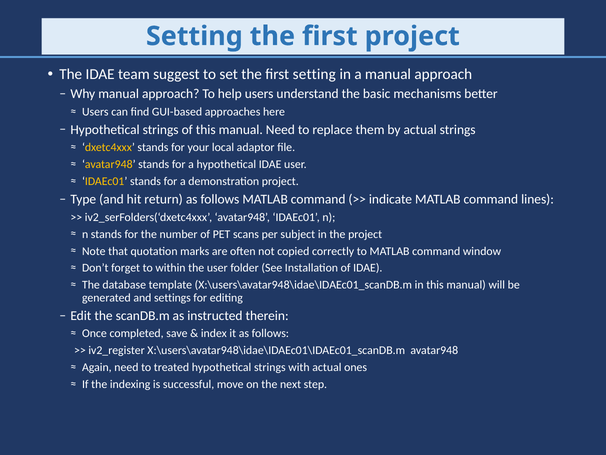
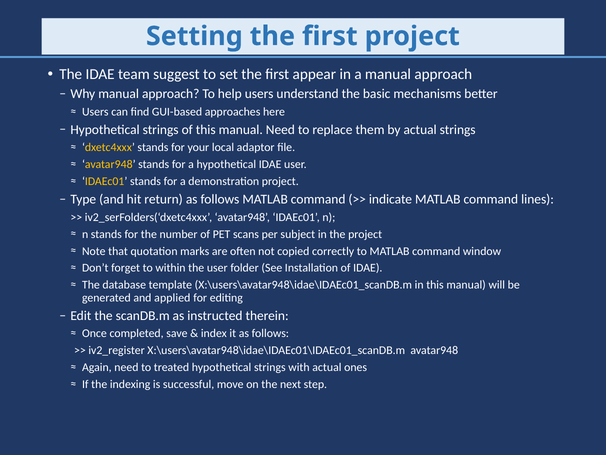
first setting: setting -> appear (314, 74)
settings: settings -> applied (172, 298)
